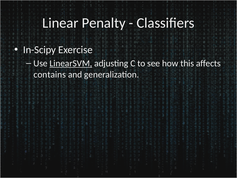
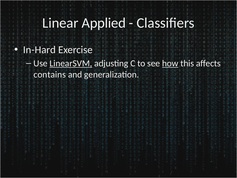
Penalty: Penalty -> Applied (104, 23)
In-Scipy: In-Scipy -> In-Hard (39, 50)
how underline: none -> present (170, 63)
